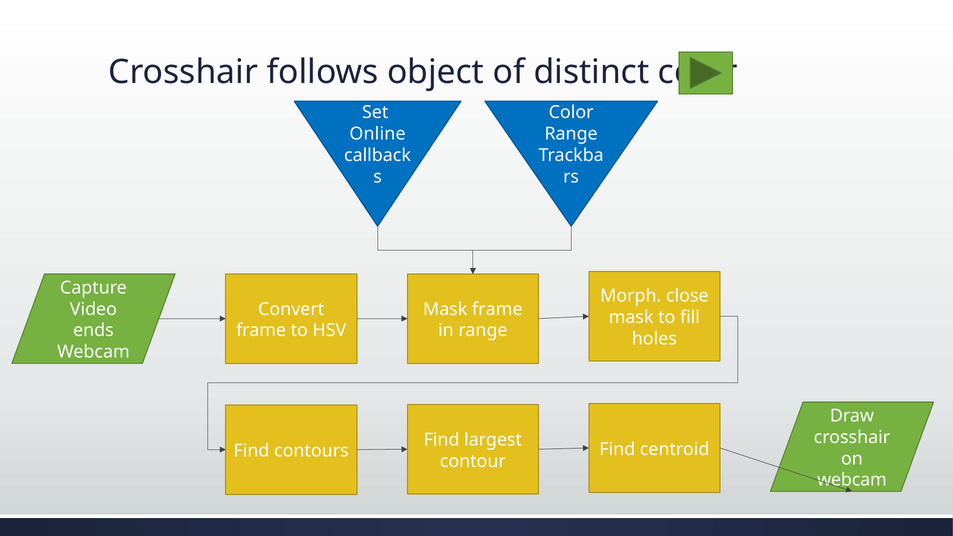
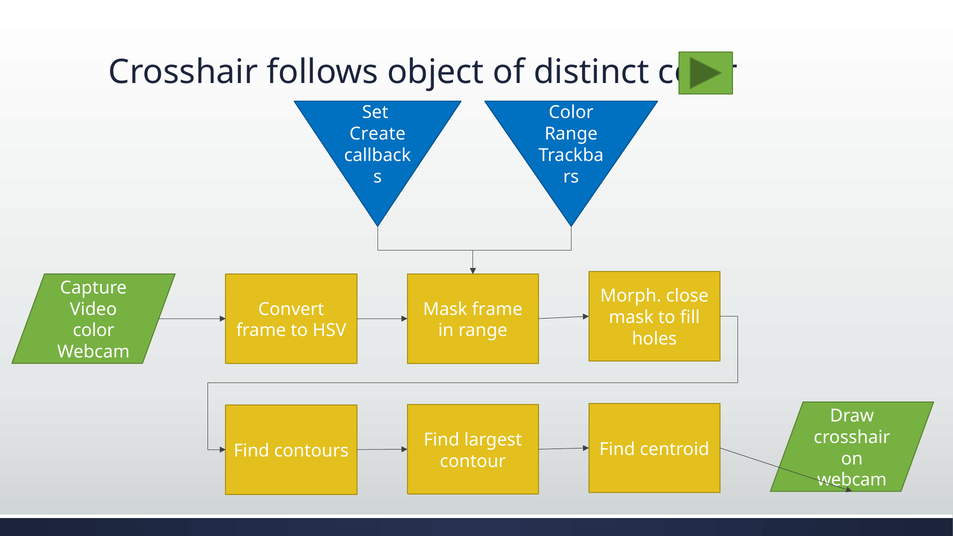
Online: Online -> Create (378, 134)
ends: ends -> color (94, 331)
